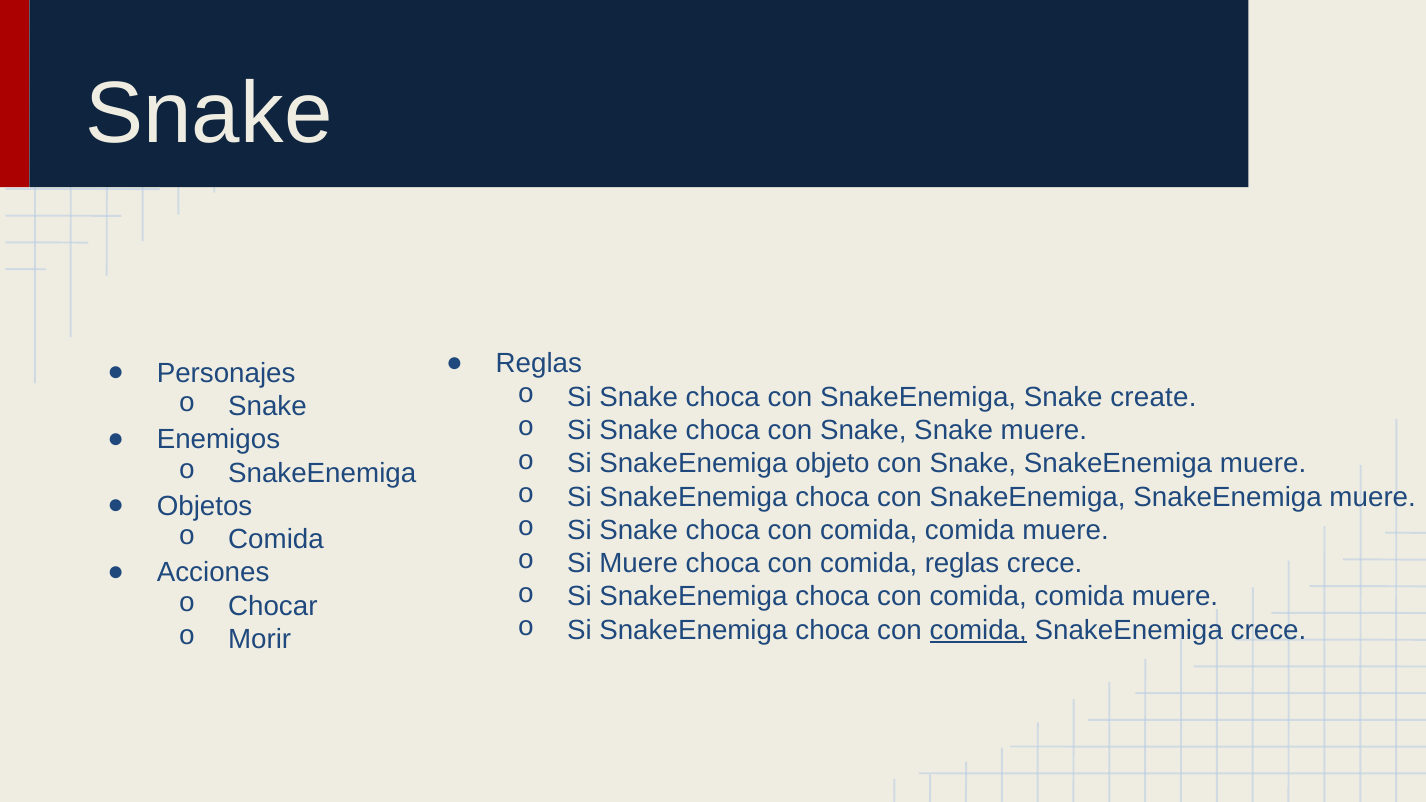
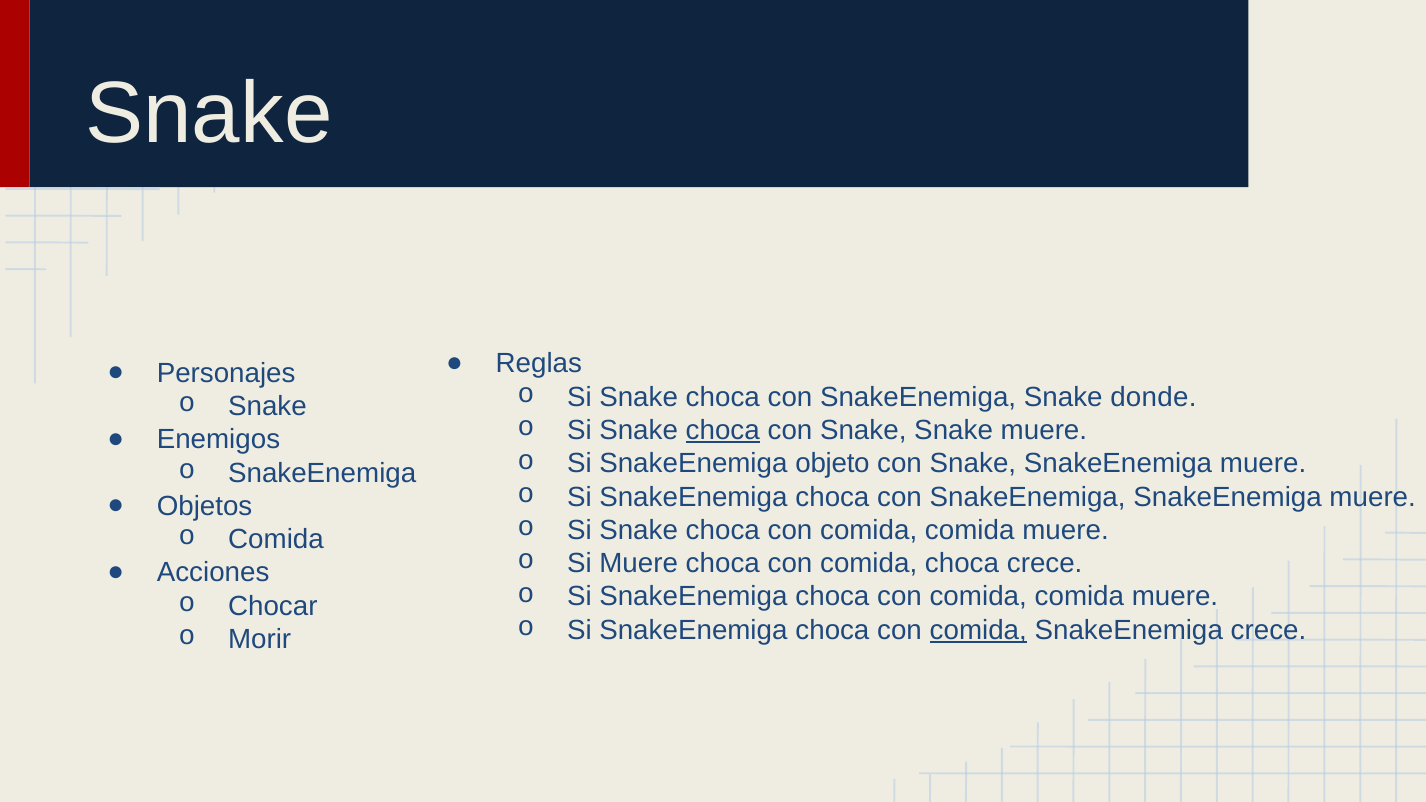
create: create -> donde (1153, 397)
choca underline: none -> present (723, 430)
comida reglas: reglas -> choca (962, 564)
